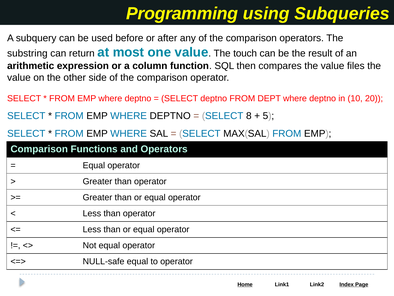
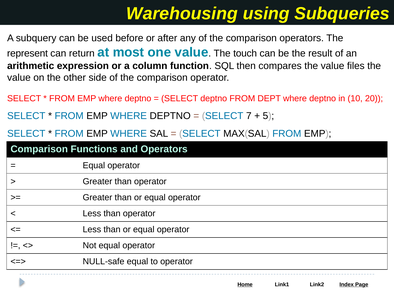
Programming: Programming -> Warehousing (182, 14)
substring: substring -> represent (27, 53)
8: 8 -> 7 (249, 116)
